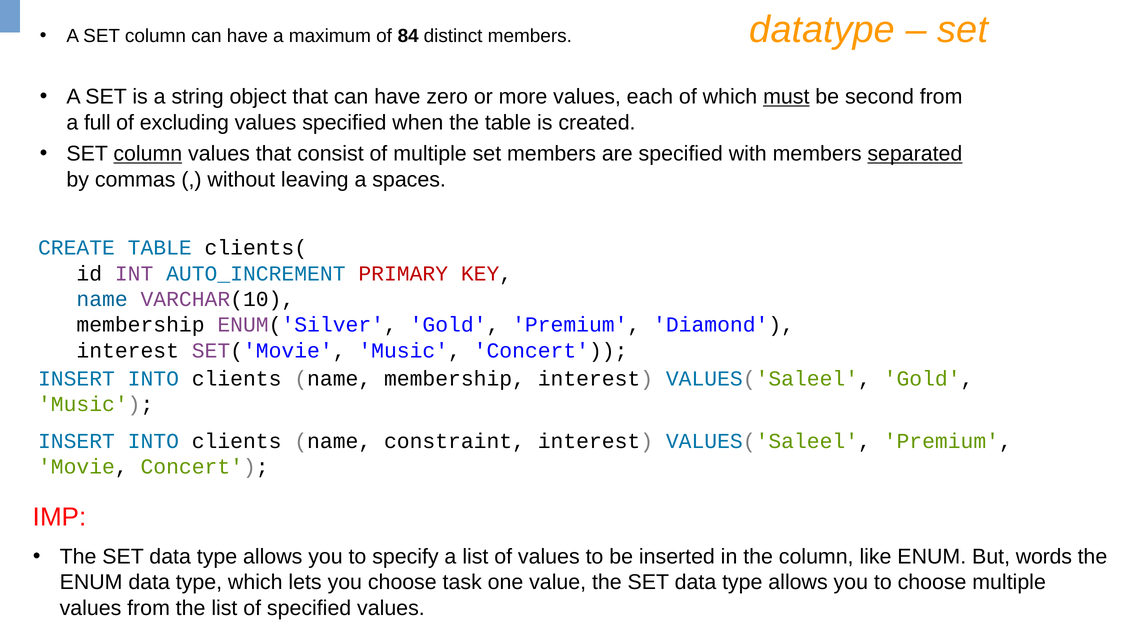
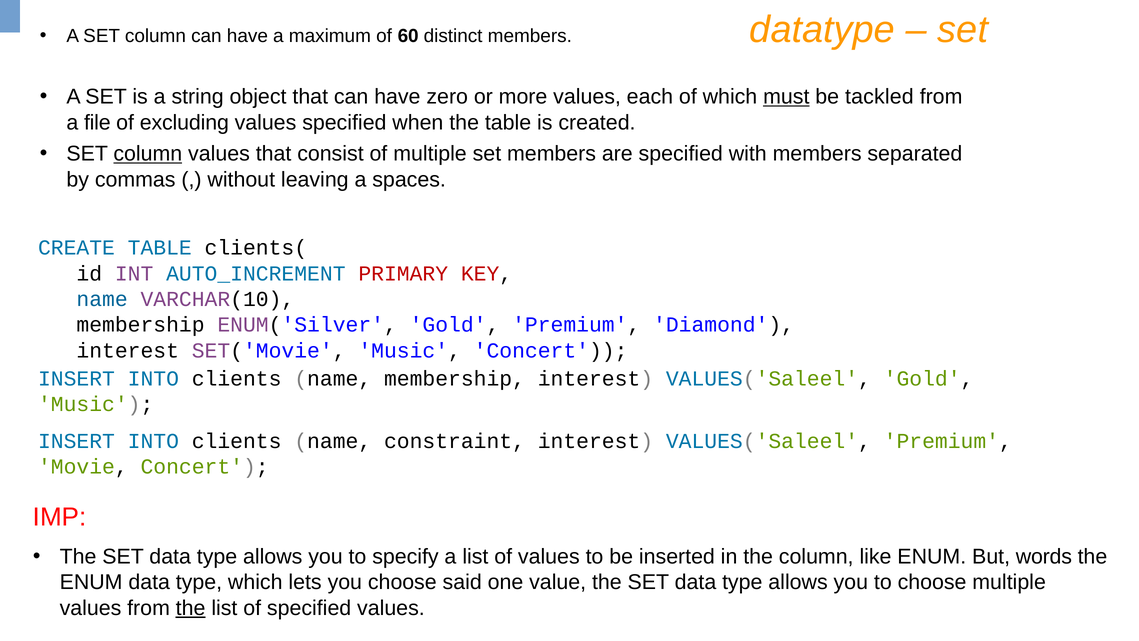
84: 84 -> 60 (408, 36)
second: second -> tackled (879, 97)
full: full -> file (97, 122)
separated underline: present -> none (915, 154)
task: task -> said (462, 582)
the underline: none -> present (191, 608)
